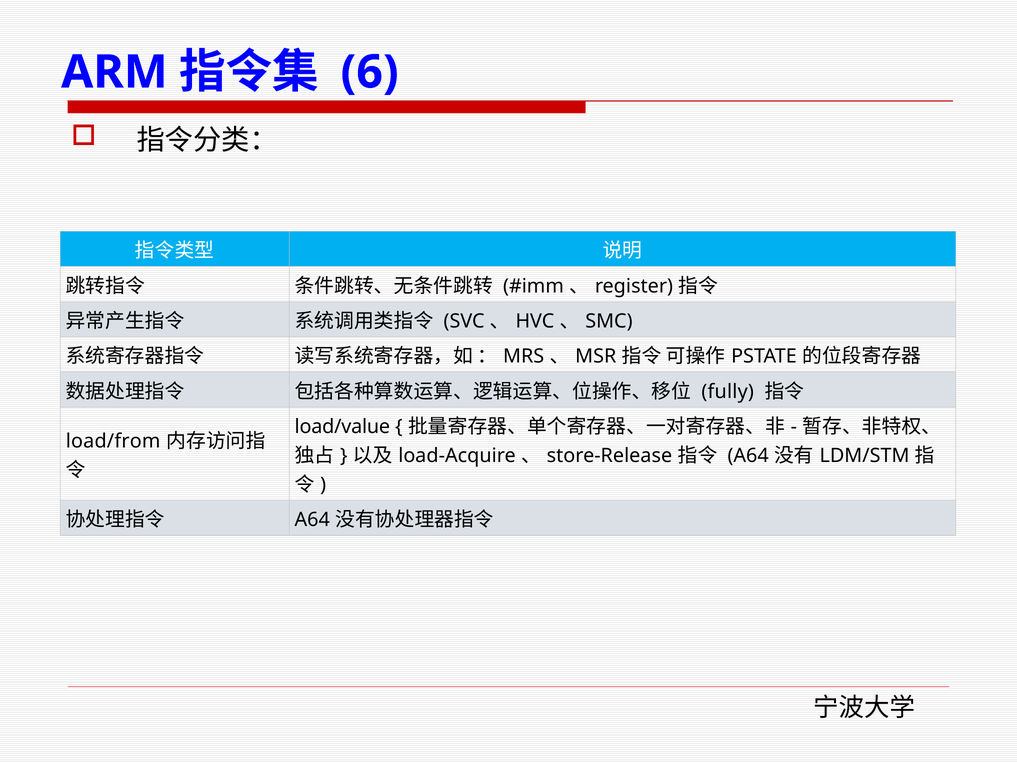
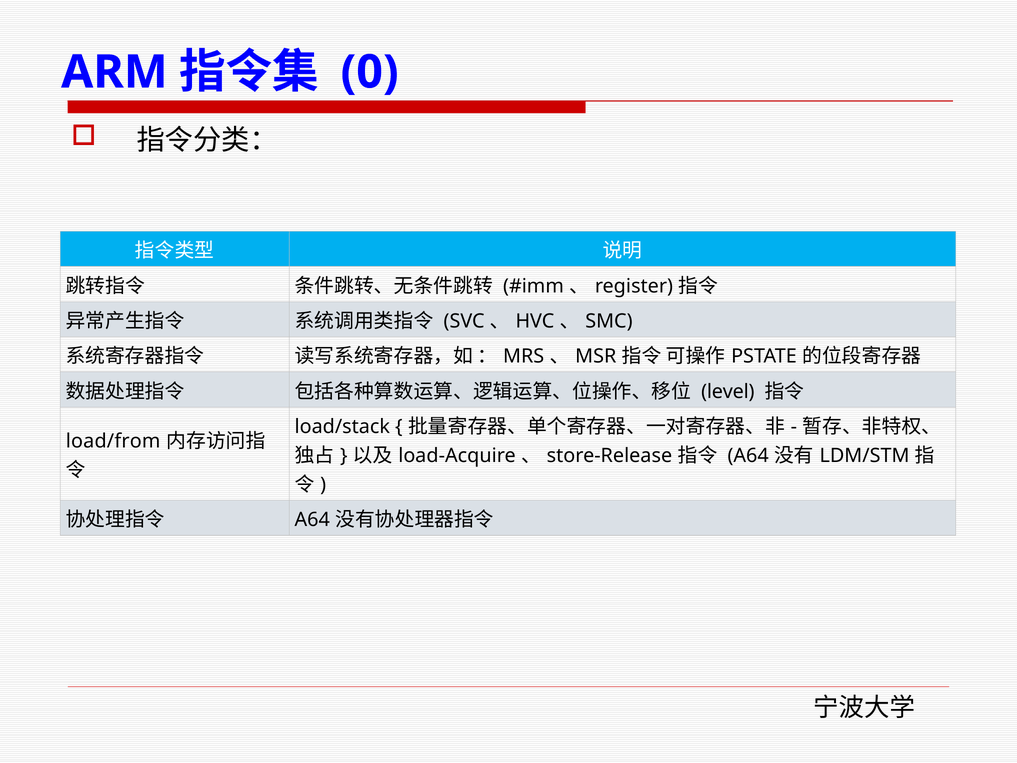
6: 6 -> 0 (370, 72)
fully: fully -> level (728, 391)
load/value: load/value -> load/stack (342, 427)
